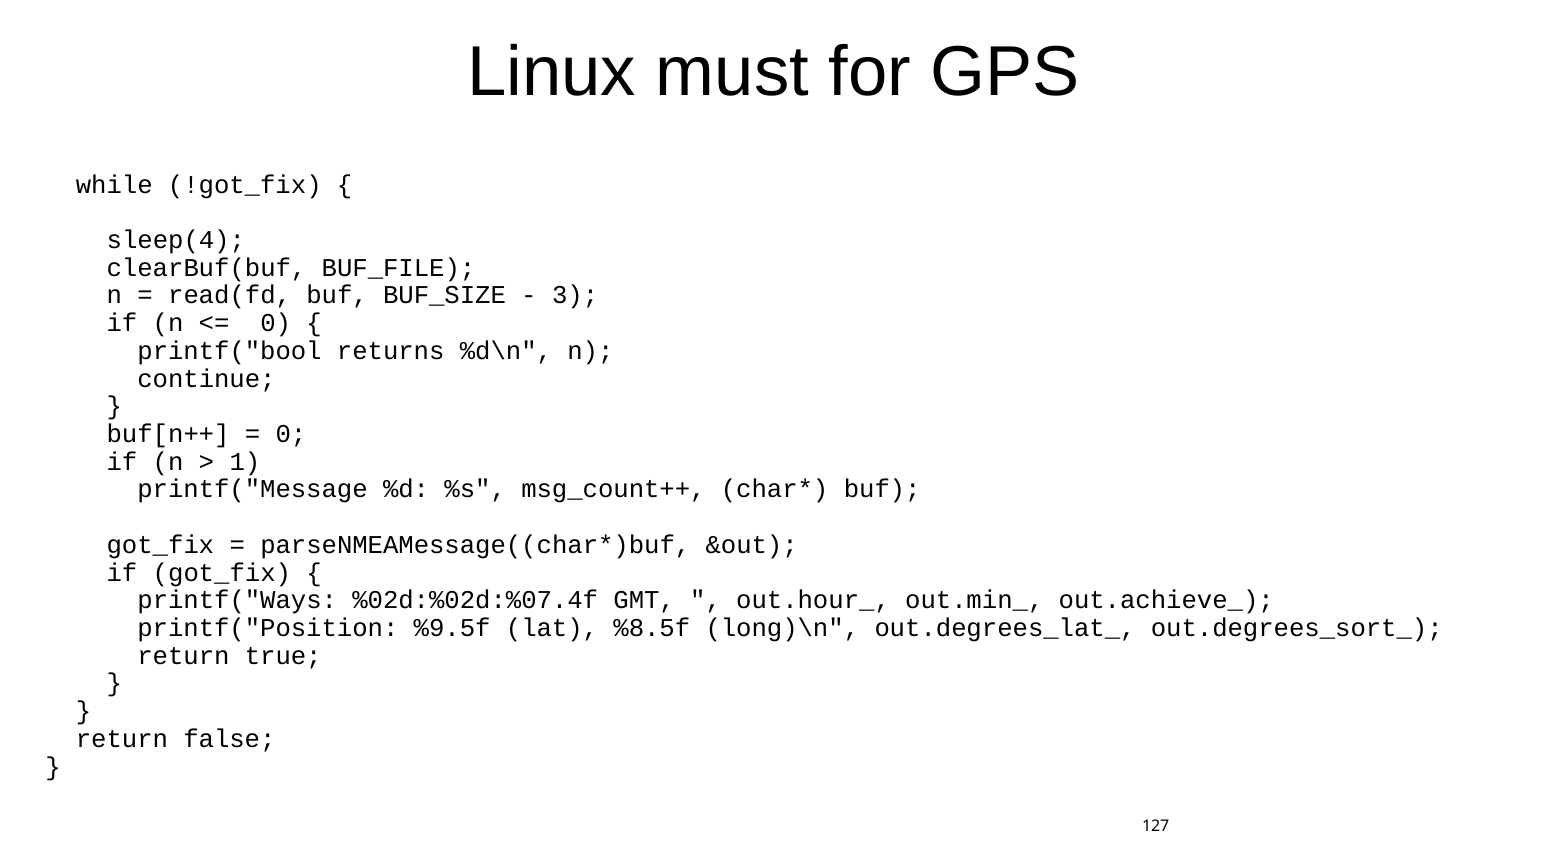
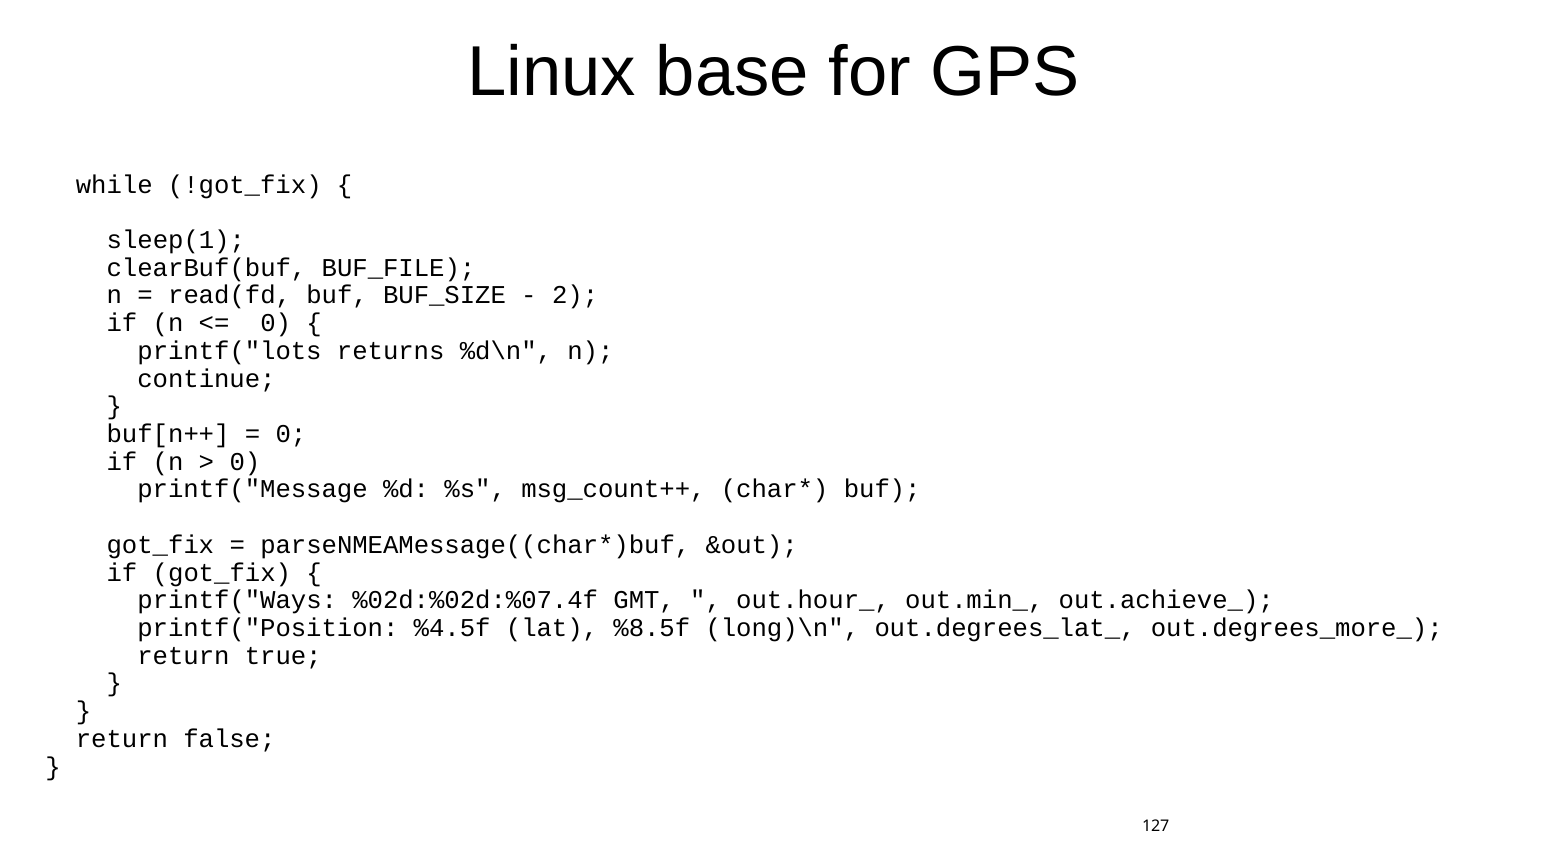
must: must -> base (732, 72)
sleep(4: sleep(4 -> sleep(1 (176, 240)
3: 3 -> 2 (575, 295)
printf("bool: printf("bool -> printf("lots (230, 351)
1: 1 -> 0 (245, 462)
%9.5f: %9.5f -> %4.5f (452, 628)
out.degrees_sort_: out.degrees_sort_ -> out.degrees_more_ (1297, 628)
